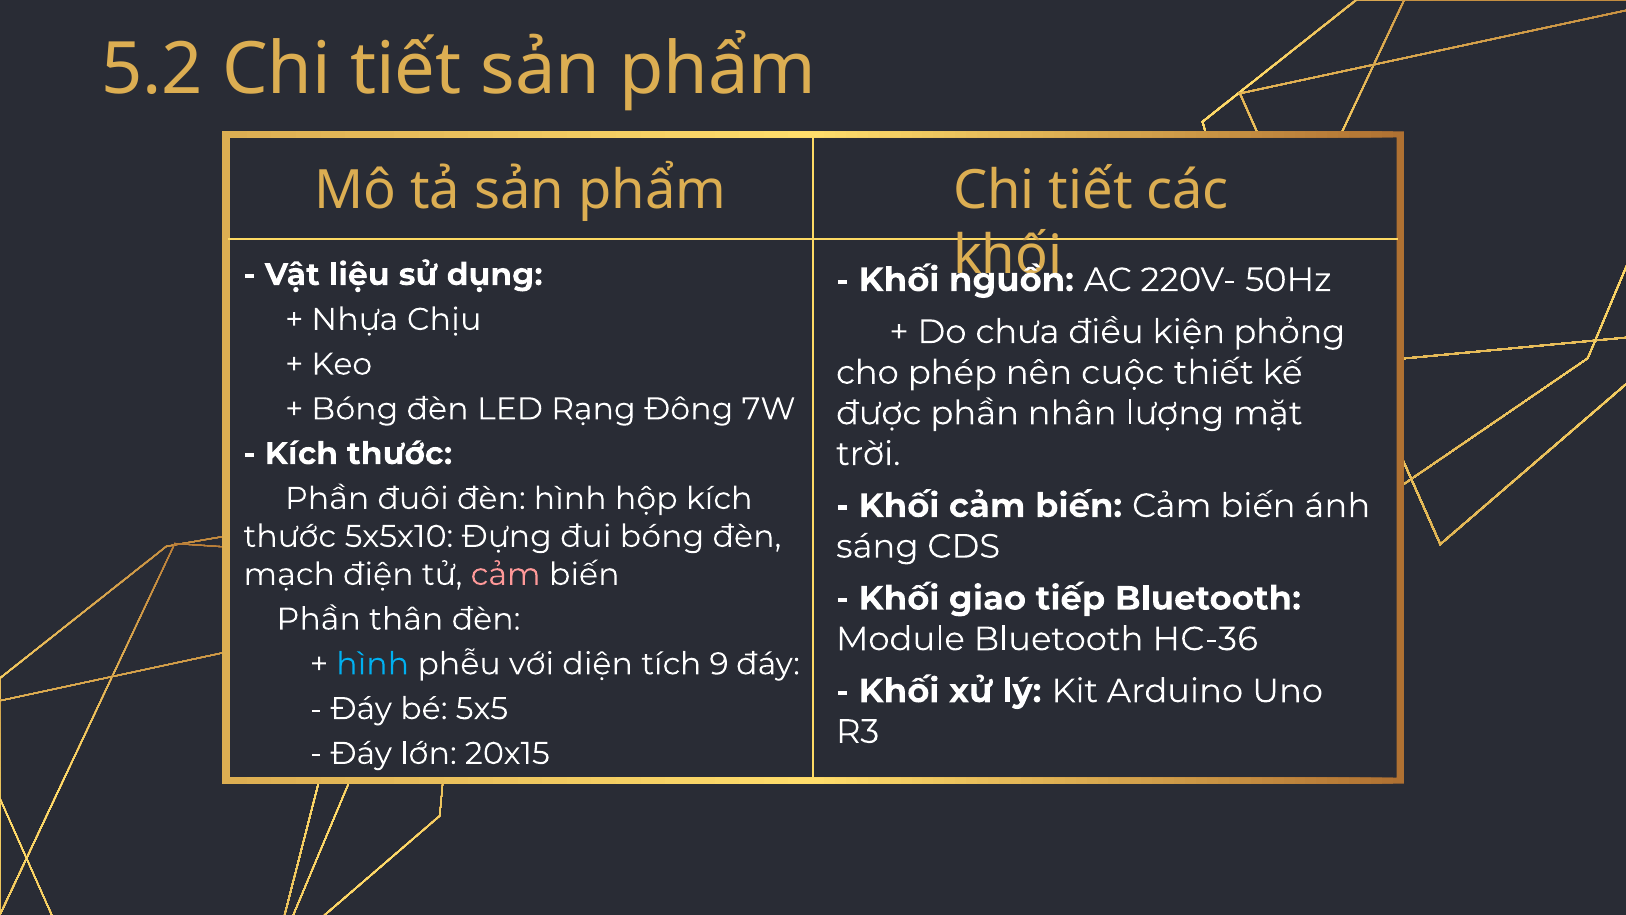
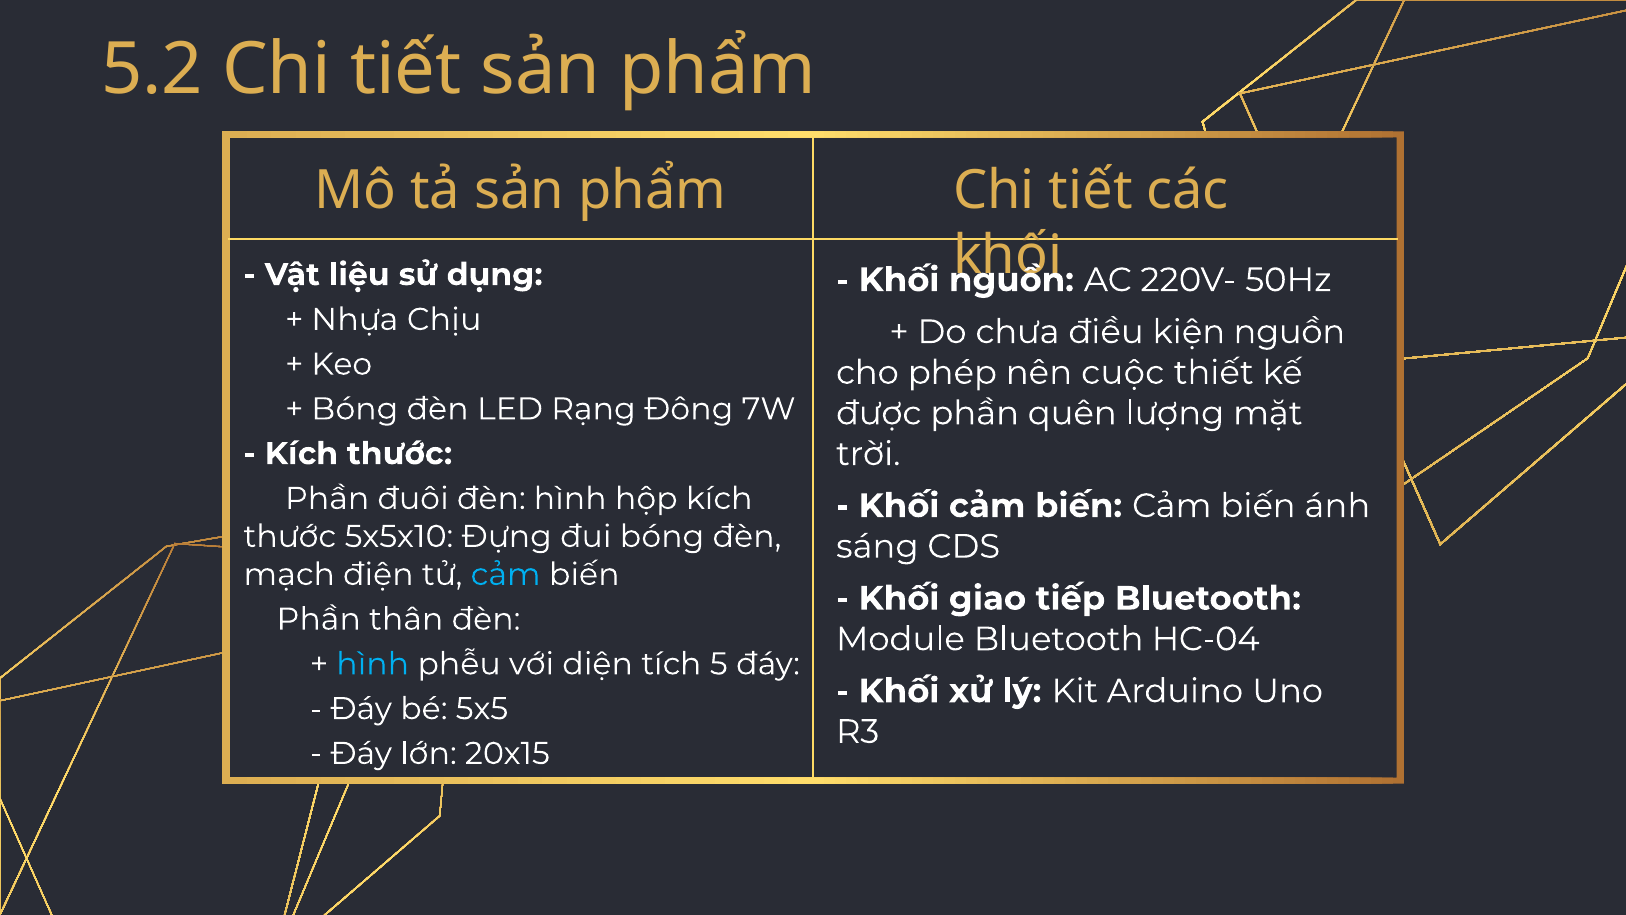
kiện phỏng: phỏng -> nguồn (1289, 332)
nhân: nhân -> quên (1072, 413)
cảm colour: pink -> light blue (506, 574)
HC-36: HC-36 -> HC-04 (1206, 639)
9: 9 -> 5 (719, 664)
